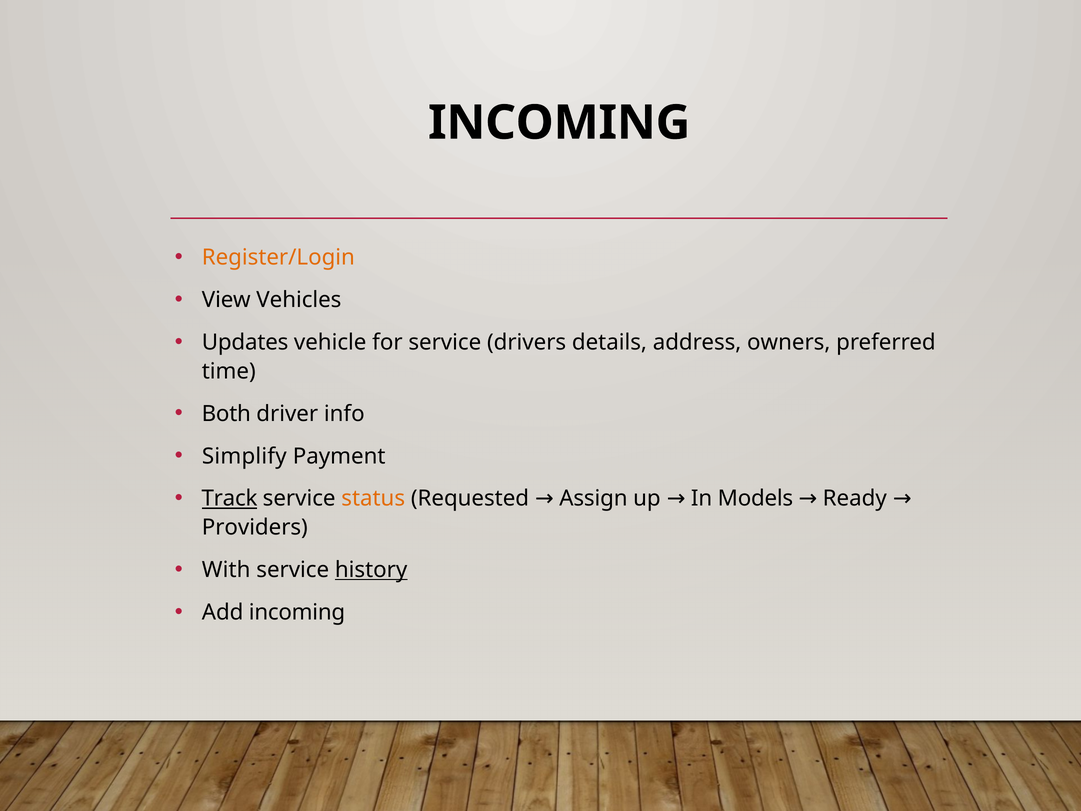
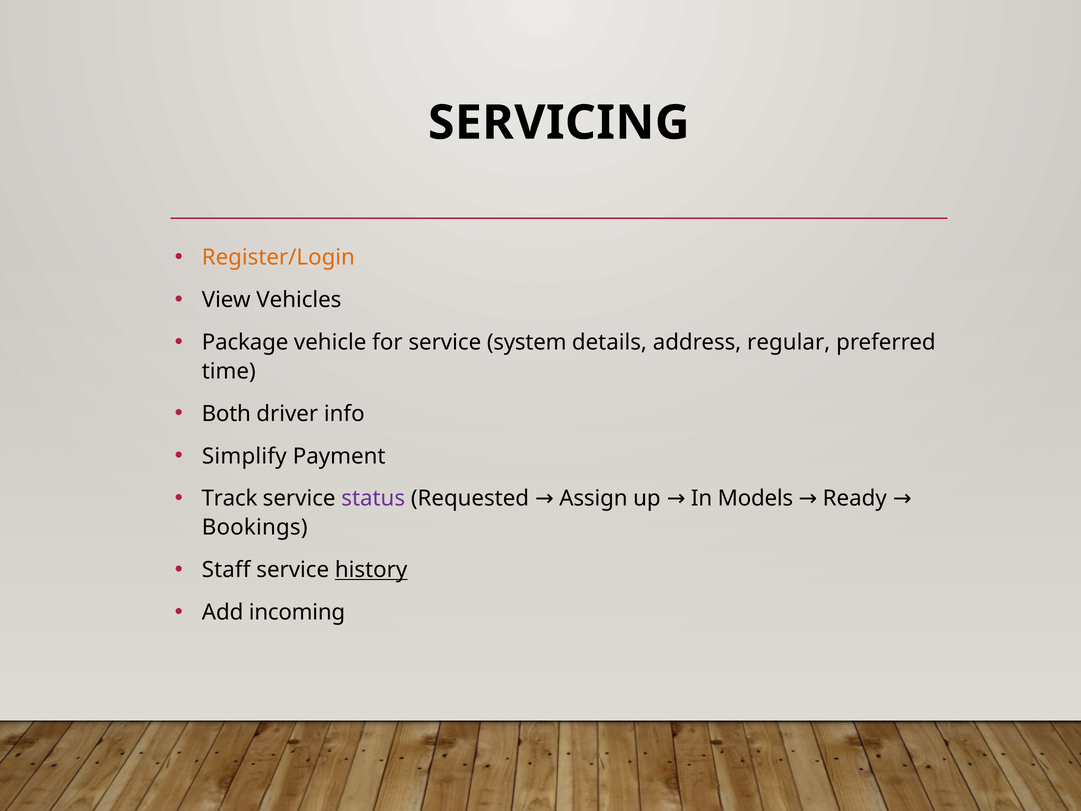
INCOMING: INCOMING -> SERVICING (559, 123)
Updates: Updates -> Package (245, 342)
drivers: drivers -> system (527, 342)
owners: owners -> regular (789, 342)
Track underline: present -> none (229, 498)
status colour: orange -> purple (373, 498)
Providers: Providers -> Bookings (255, 527)
With: With -> Staff (226, 570)
